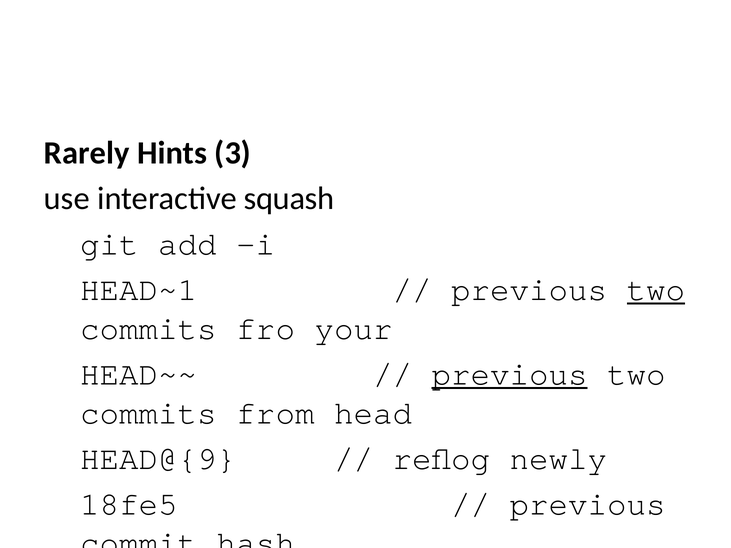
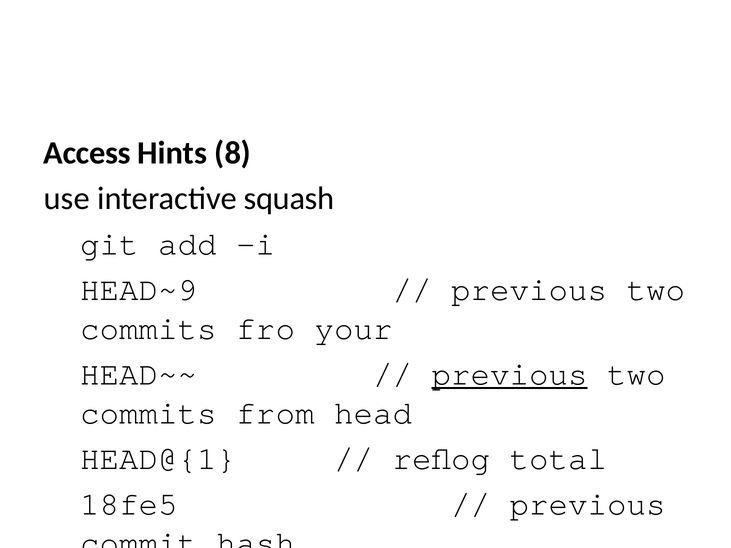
Rarely: Rarely -> Access (87, 153)
3: 3 -> 8 (233, 153)
HEAD~1: HEAD~1 -> HEAD~9 (139, 290)
two underline: present -> none (656, 290)
HEAD@{9: HEAD@{9 -> HEAD@{1 (158, 459)
newly: newly -> total (558, 459)
